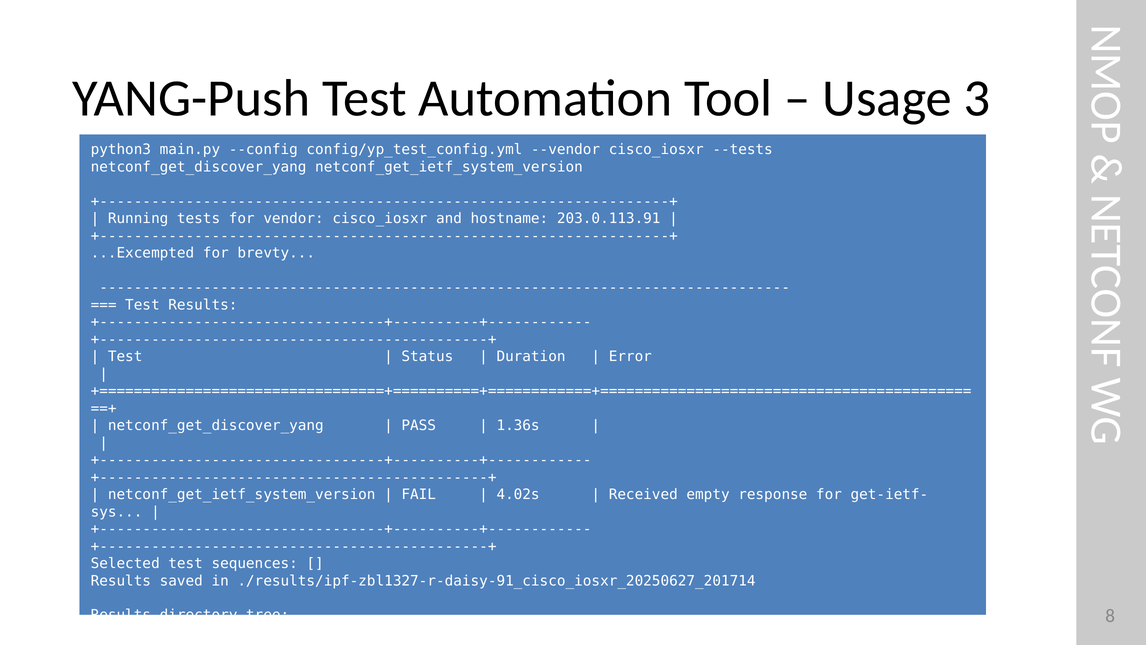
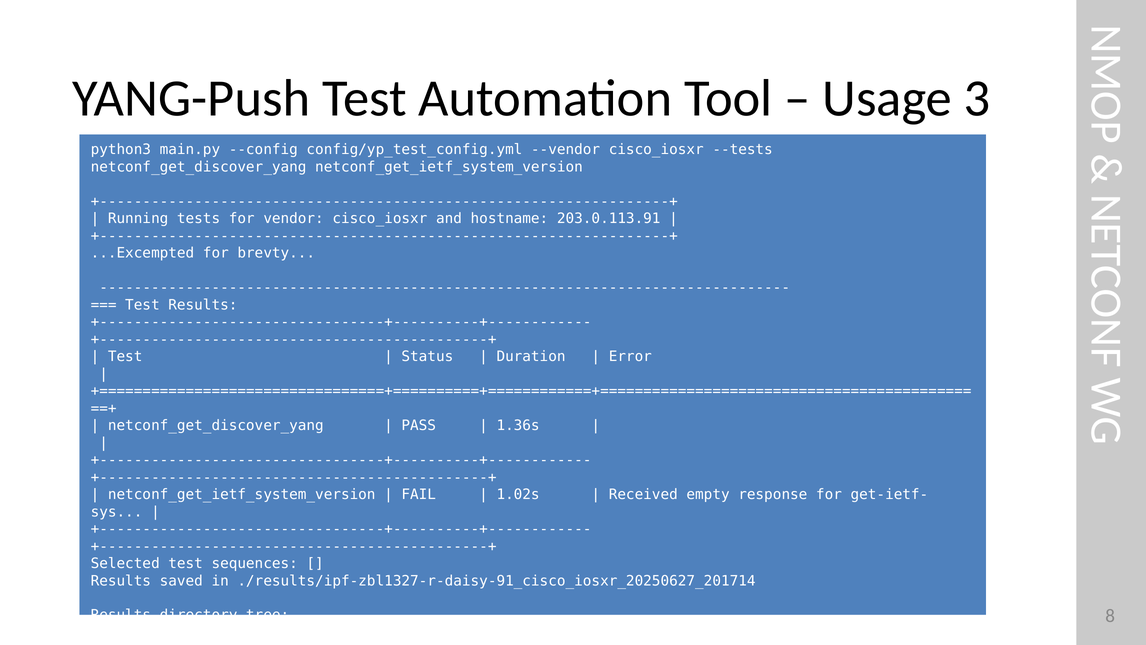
4.02s: 4.02s -> 1.02s (518, 494)
